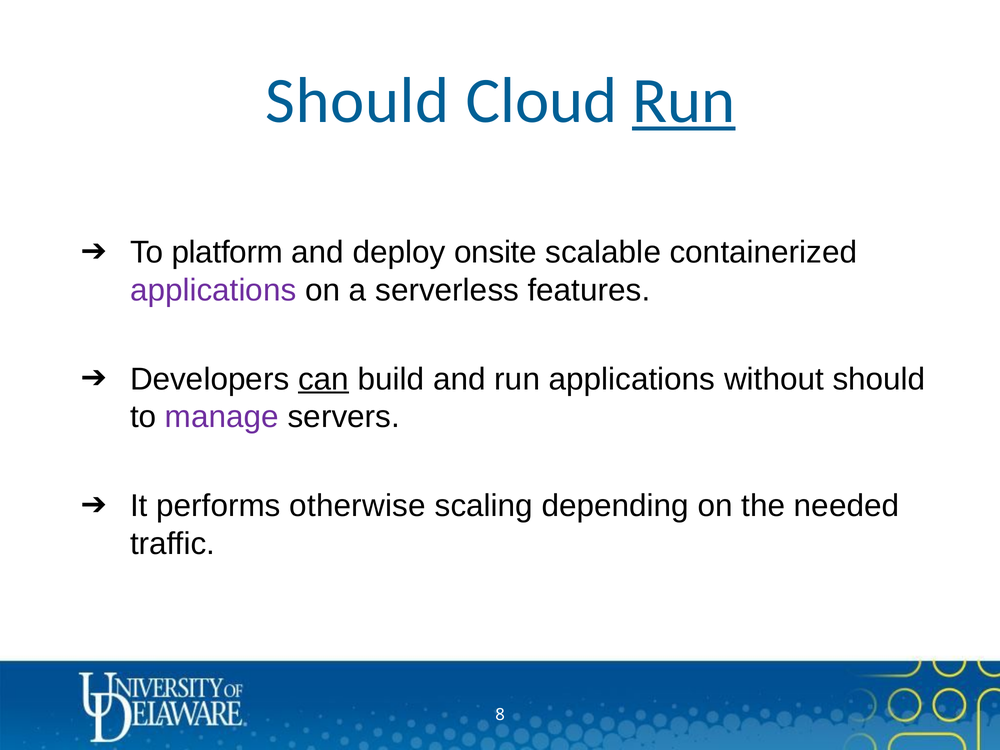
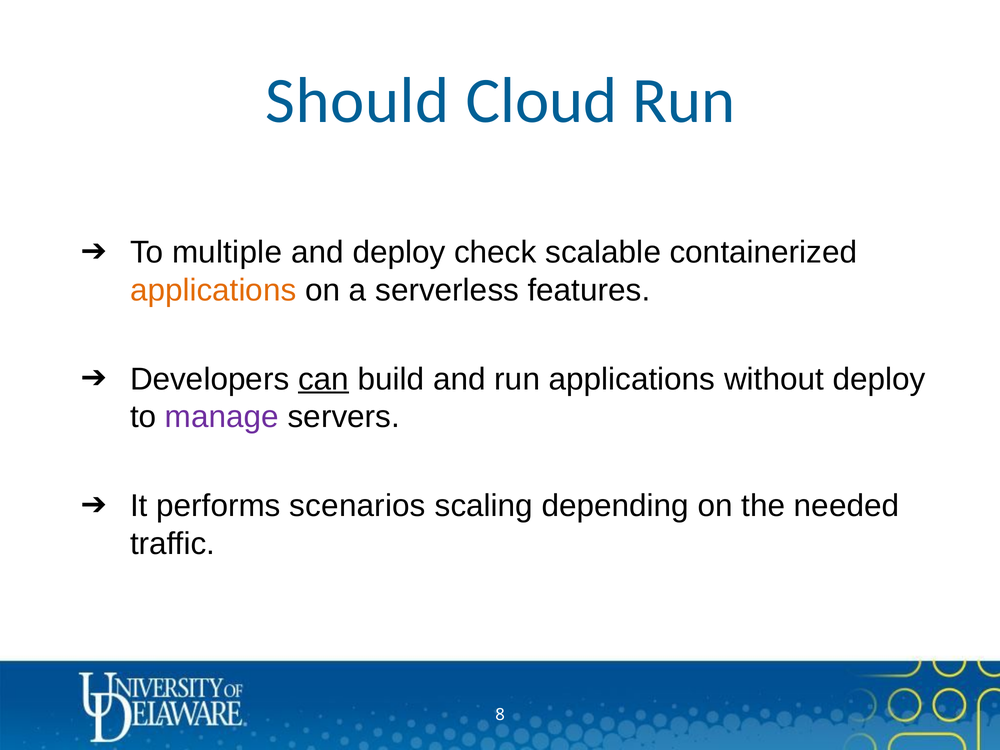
Run underline: present -> none (684, 101)
platform: platform -> multiple (227, 252)
onsite: onsite -> check (495, 252)
applications colour: purple -> orange (213, 290)
without should: should -> deploy (879, 379)
otherwise: otherwise -> scenarios (358, 506)
